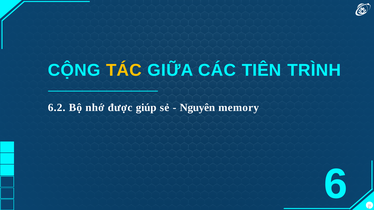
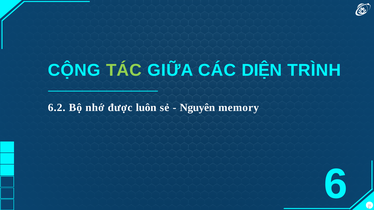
TÁC colour: yellow -> light green (124, 70)
TIÊN: TIÊN -> DIỆN (262, 70)
giúp: giúp -> luôn (146, 108)
